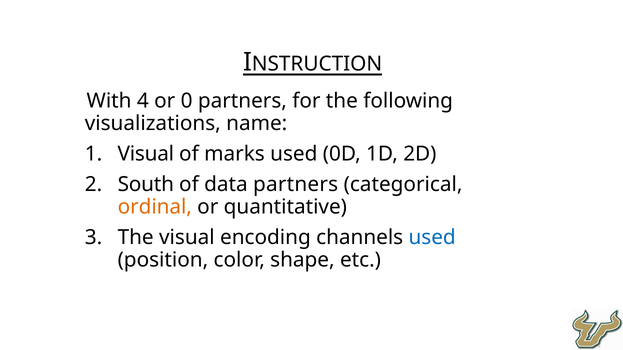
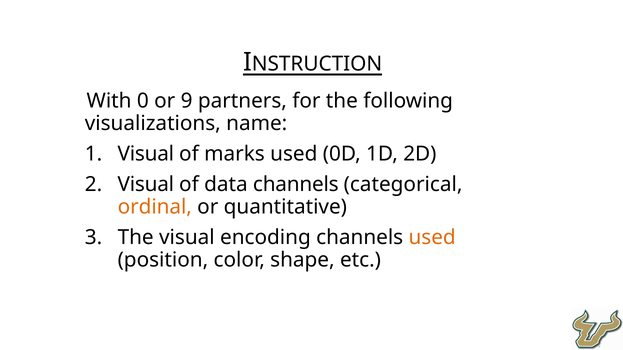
4: 4 -> 0 (143, 101)
0: 0 -> 9 (187, 101)
2 South: South -> Visual (146, 185)
data partners: partners -> channels (296, 185)
used colour: blue -> orange (432, 238)
